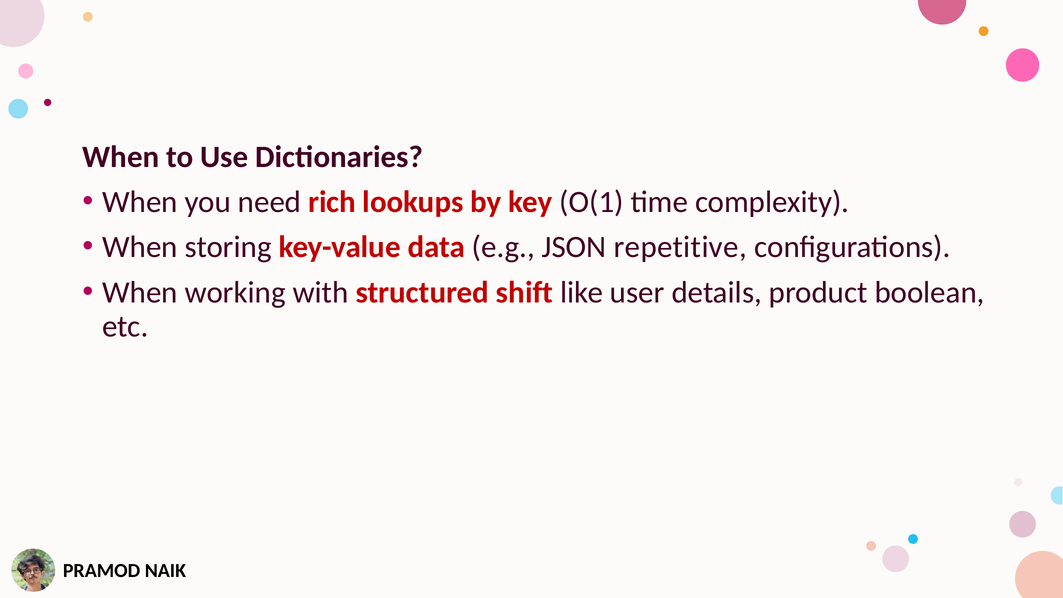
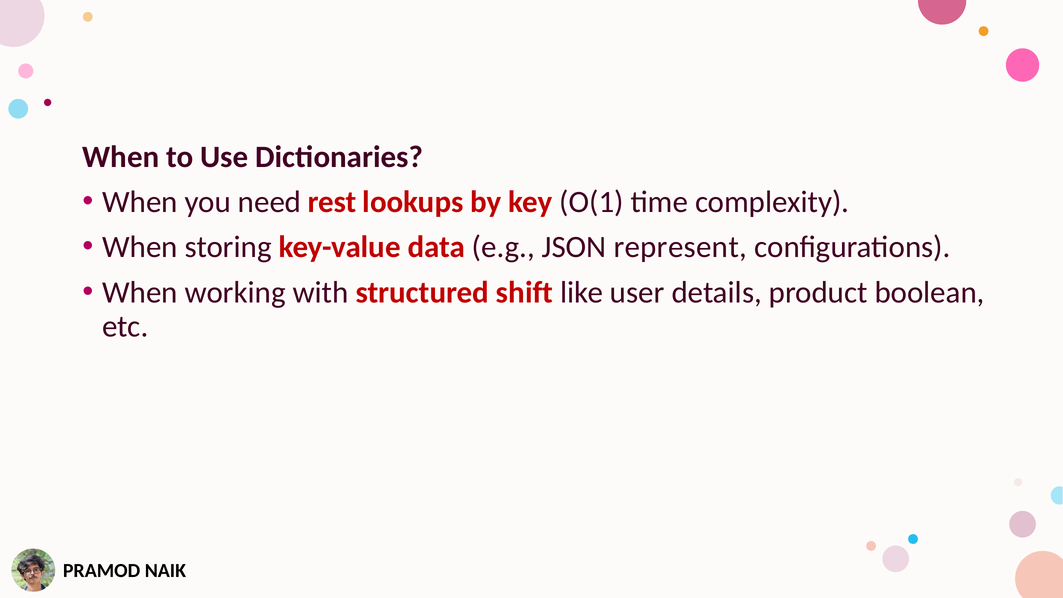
rich: rich -> rest (332, 202)
repetitive: repetitive -> represent (680, 247)
